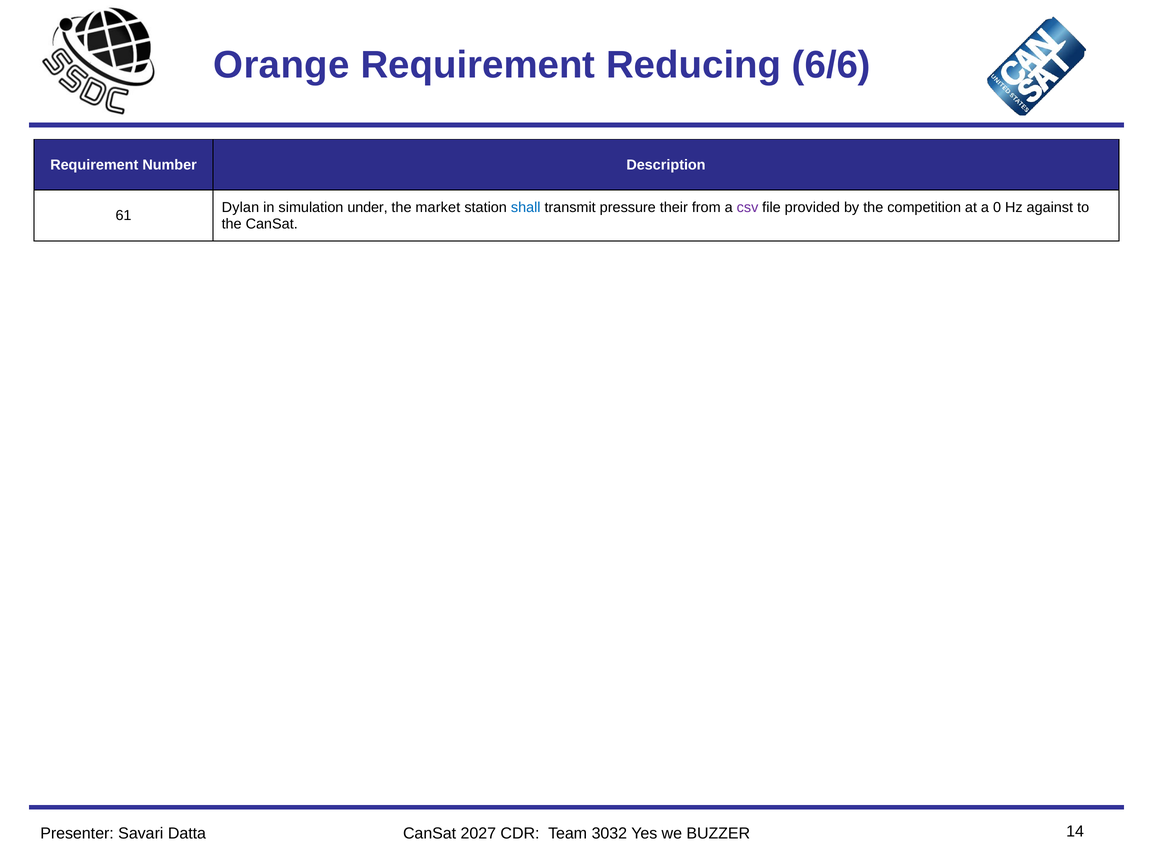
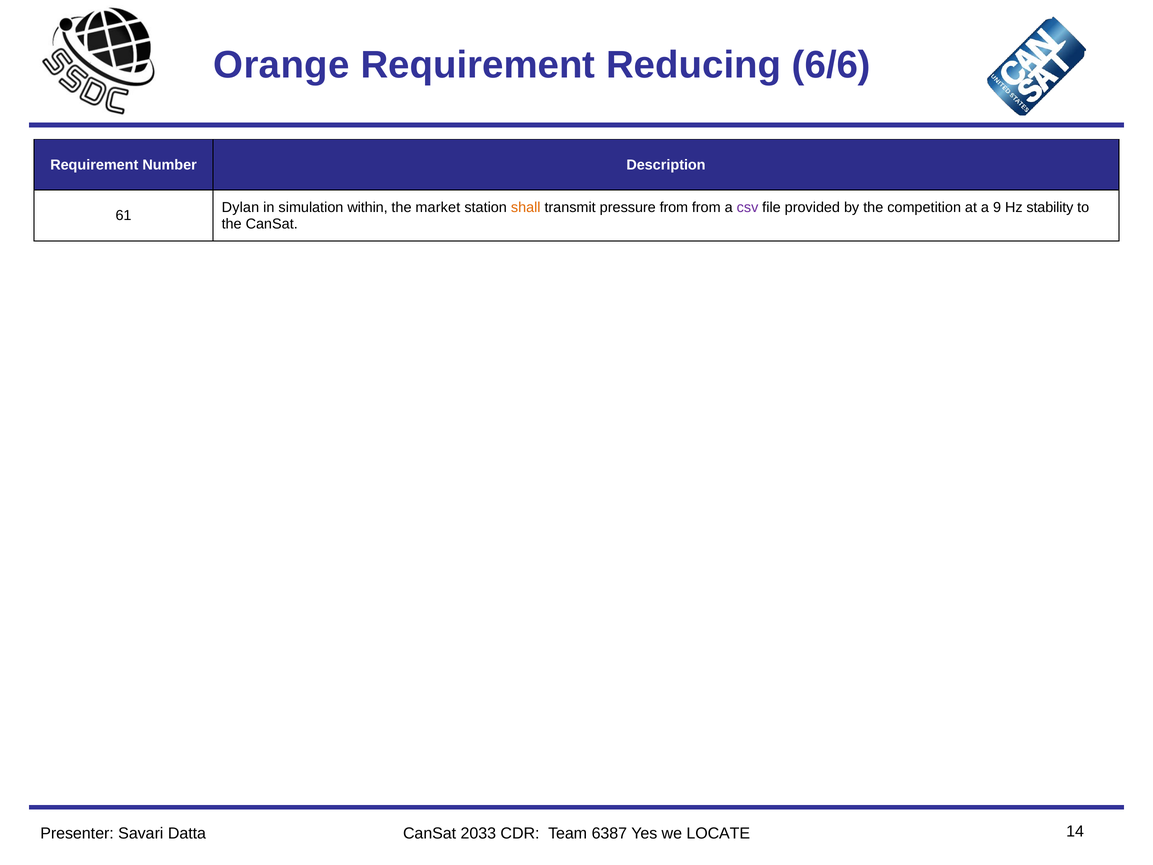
under: under -> within (368, 208)
shall colour: blue -> orange (526, 208)
pressure their: their -> from (674, 208)
0: 0 -> 9 (997, 208)
against: against -> stability (1050, 208)
2027: 2027 -> 2033 (478, 833)
3032: 3032 -> 6387 (609, 833)
BUZZER: BUZZER -> LOCATE (718, 833)
